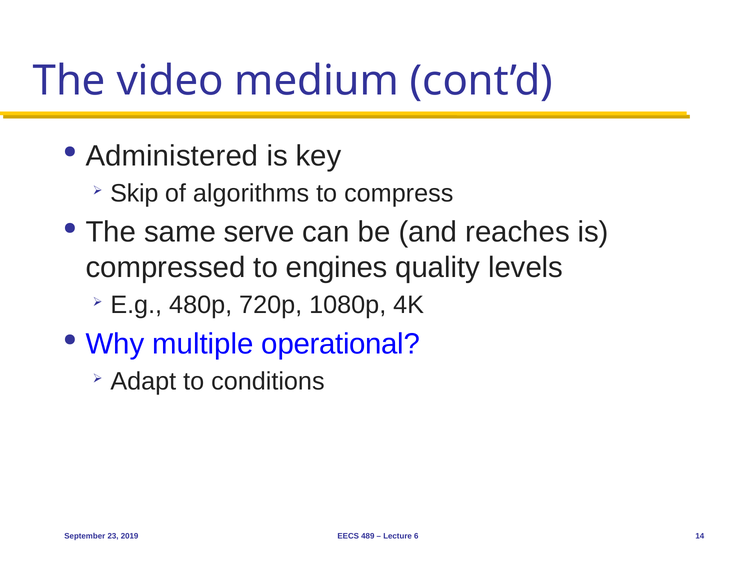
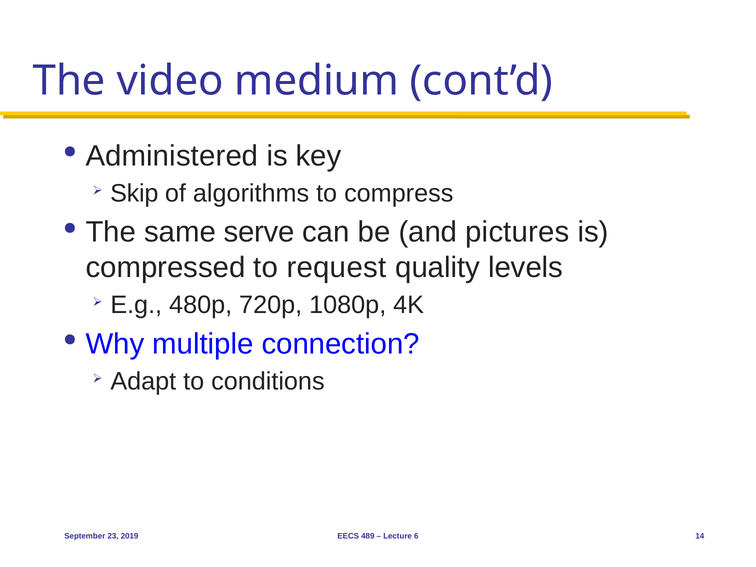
reaches: reaches -> pictures (517, 232)
engines: engines -> request (336, 268)
operational: operational -> connection (341, 344)
